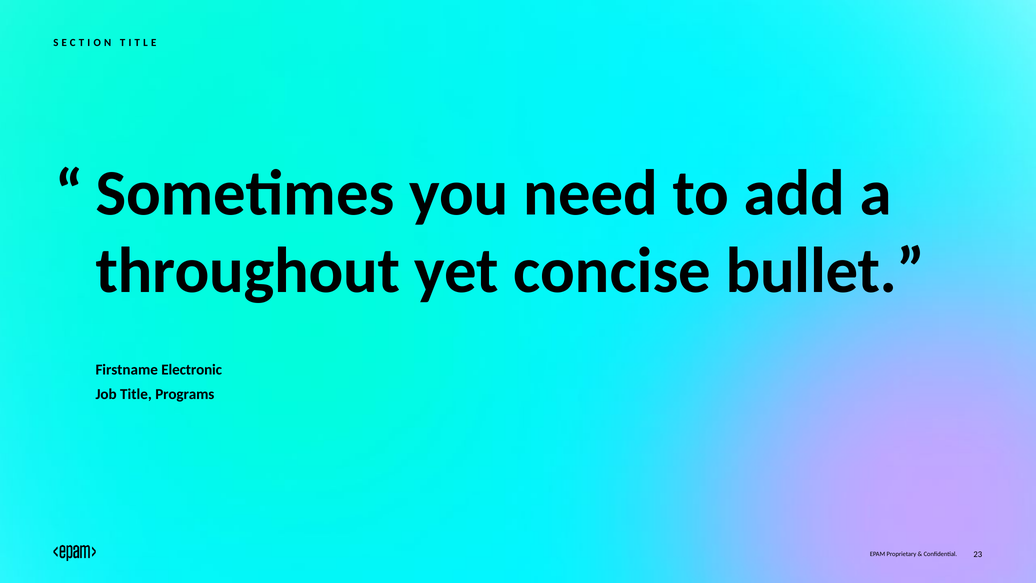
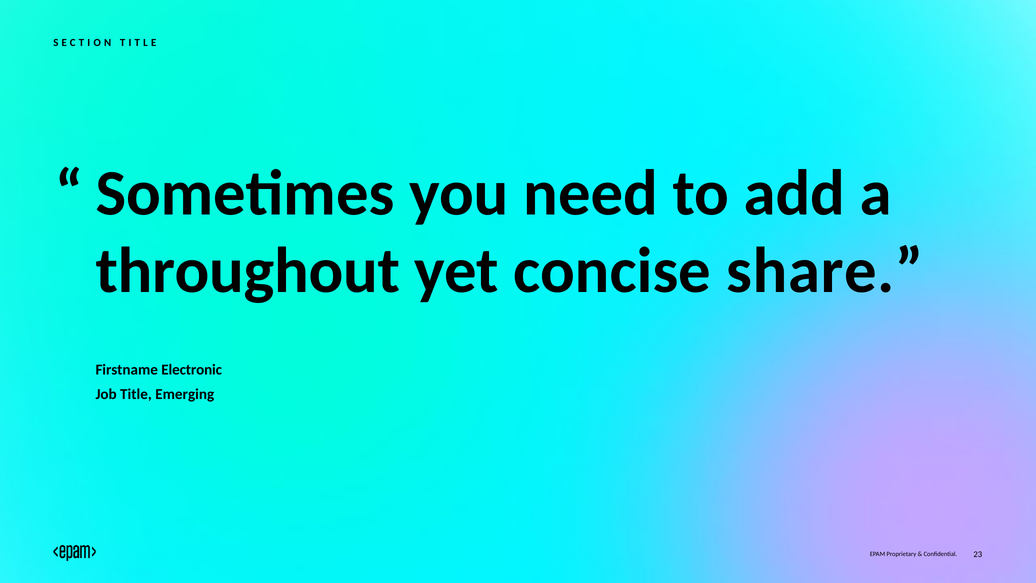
bullet: bullet -> share (825, 271)
Programs: Programs -> Emerging (185, 394)
